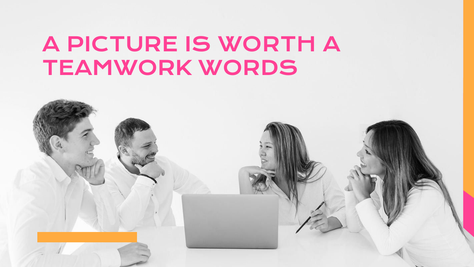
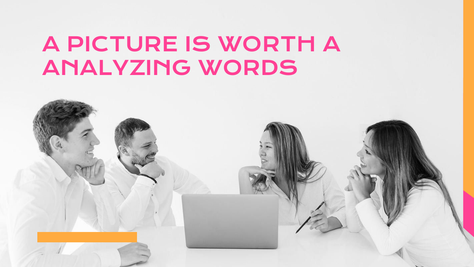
TEAMWORK: TEAMWORK -> ANALYZING (117, 69)
